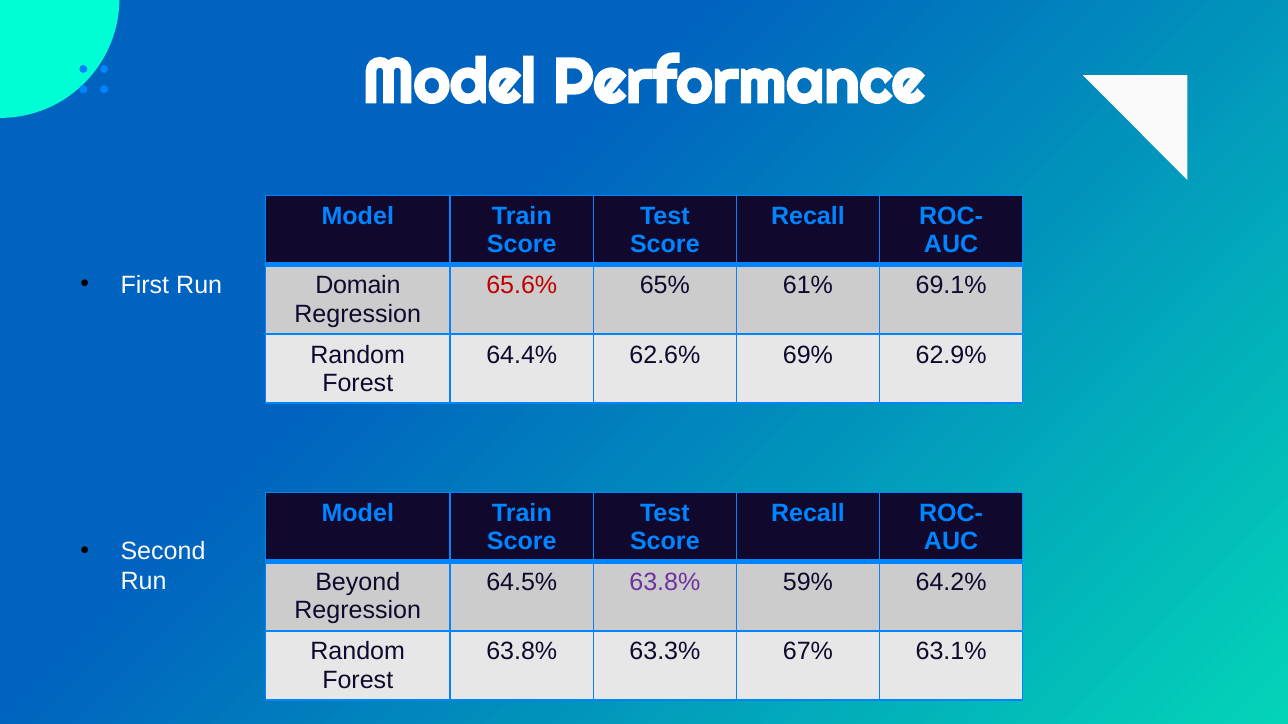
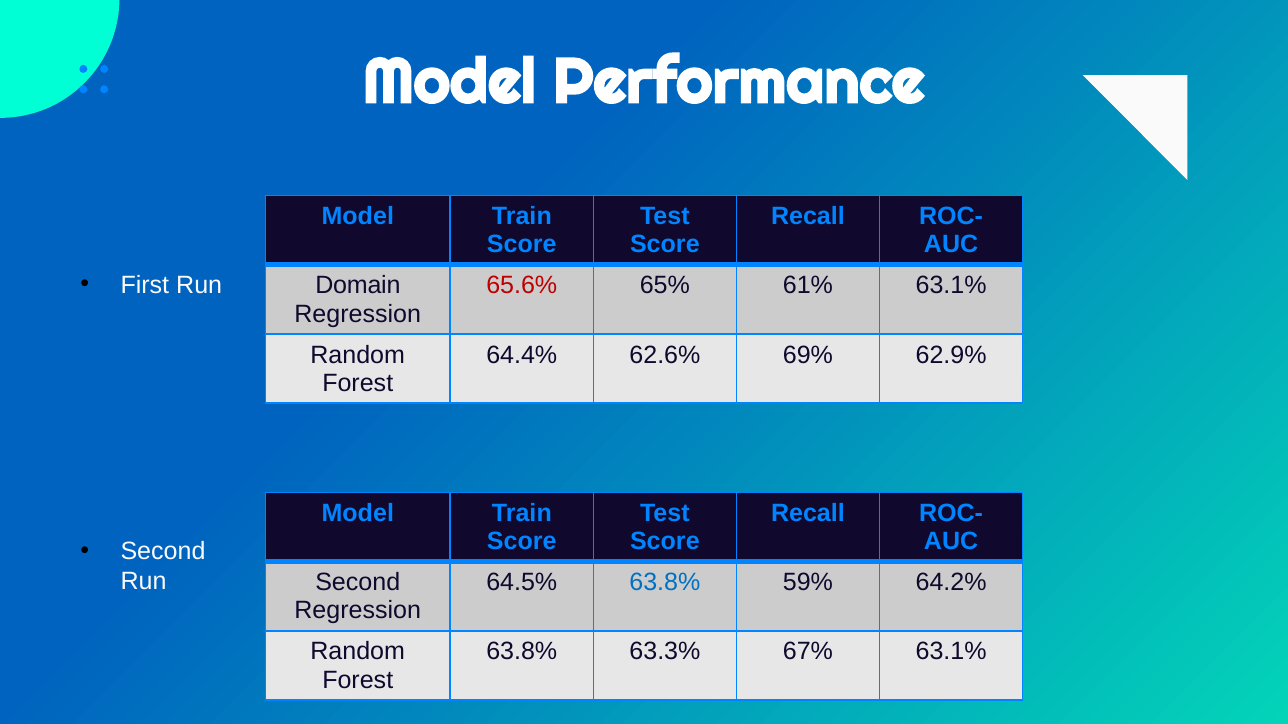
61% 69.1%: 69.1% -> 63.1% (951, 286)
Beyond: Beyond -> Second (358, 583)
63.8% colour: purple -> blue (665, 583)
